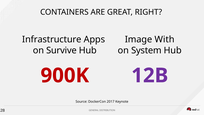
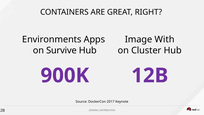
Infrastructure: Infrastructure -> Environments (52, 39)
System: System -> Cluster (146, 50)
900K colour: red -> purple (65, 75)
